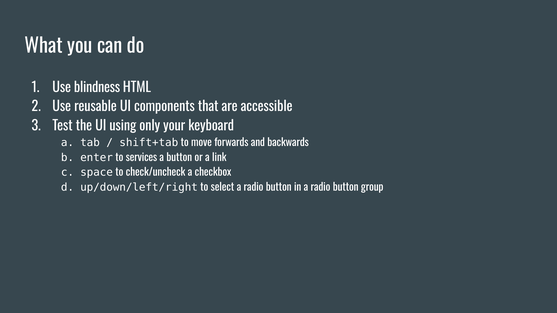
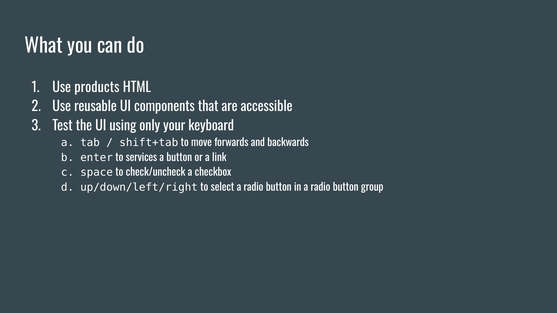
blindness: blindness -> products (97, 88)
